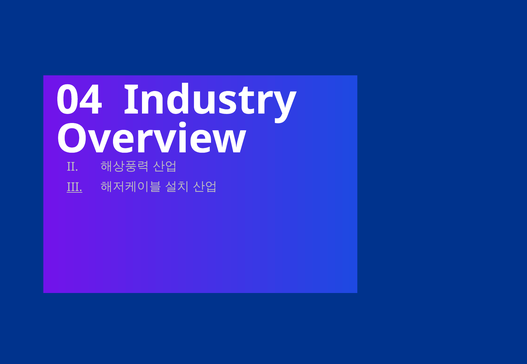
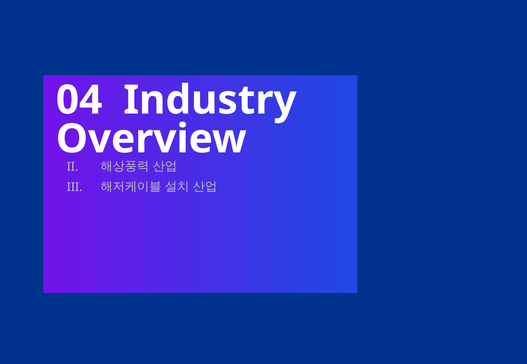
III underline: present -> none (75, 187)
